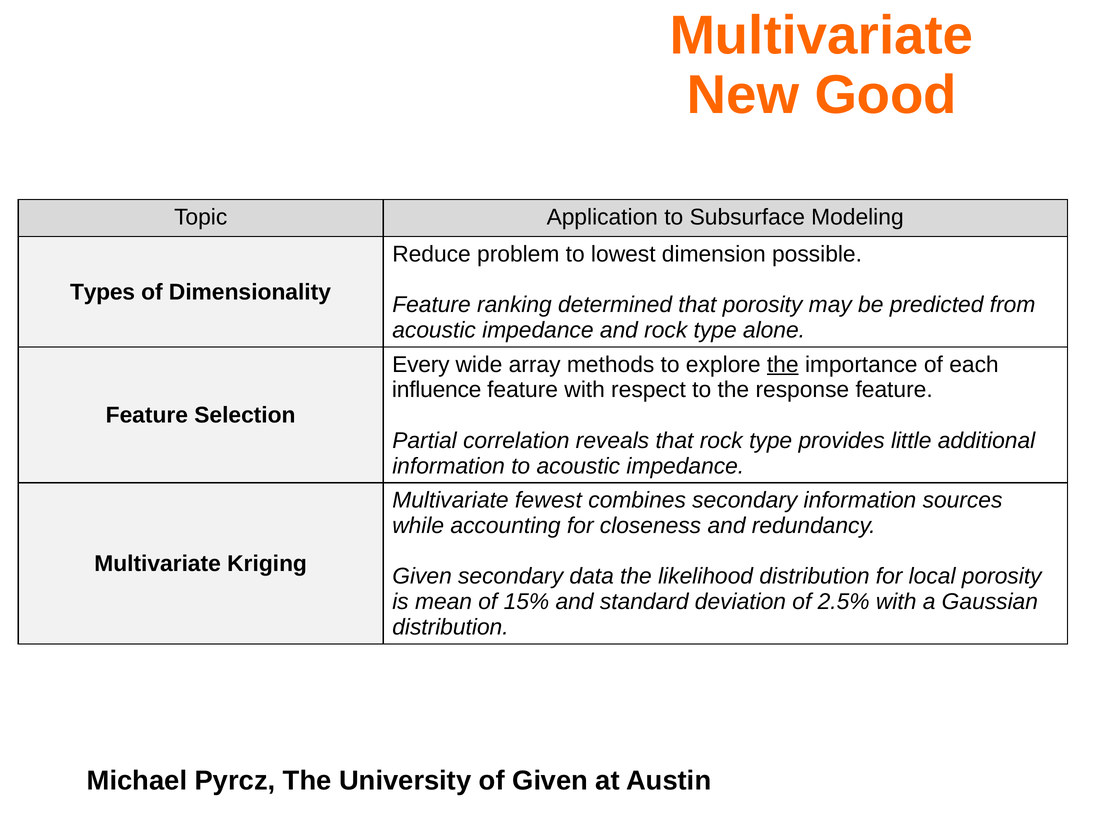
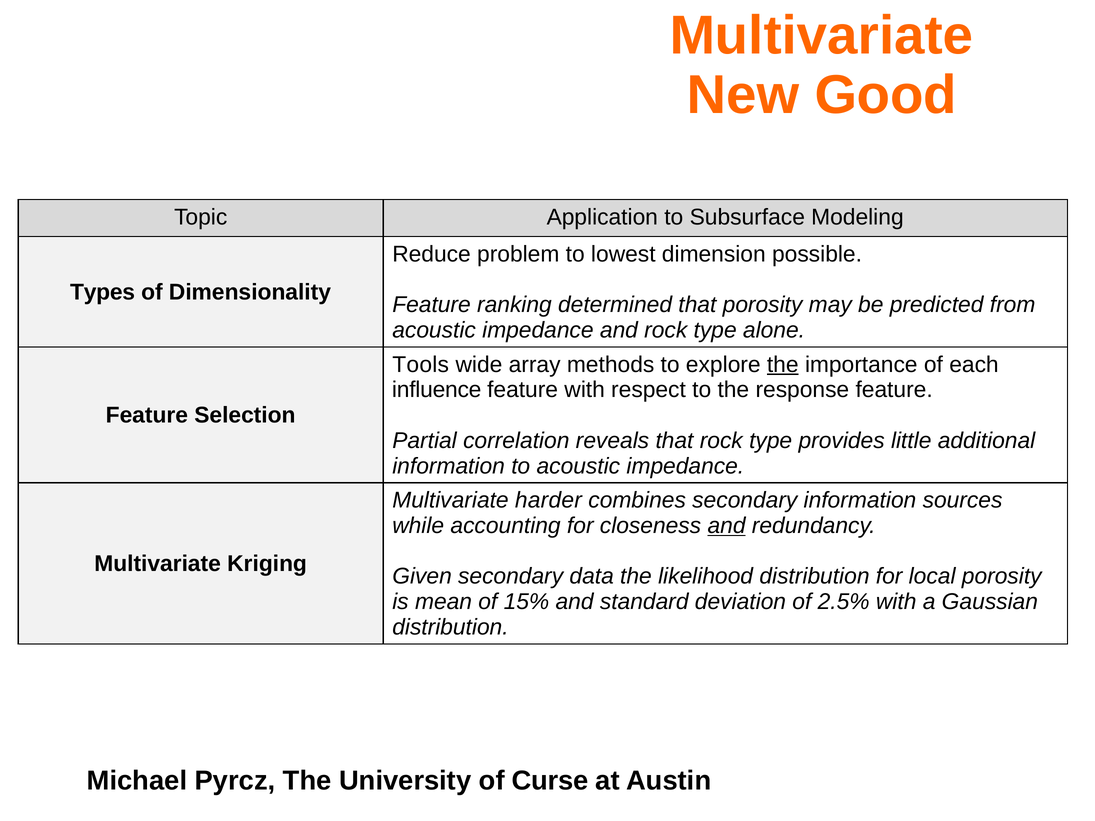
Every: Every -> Tools (421, 365)
fewest: fewest -> harder (548, 501)
and underline: none -> present (727, 526)
of Given: Given -> Curse (550, 781)
